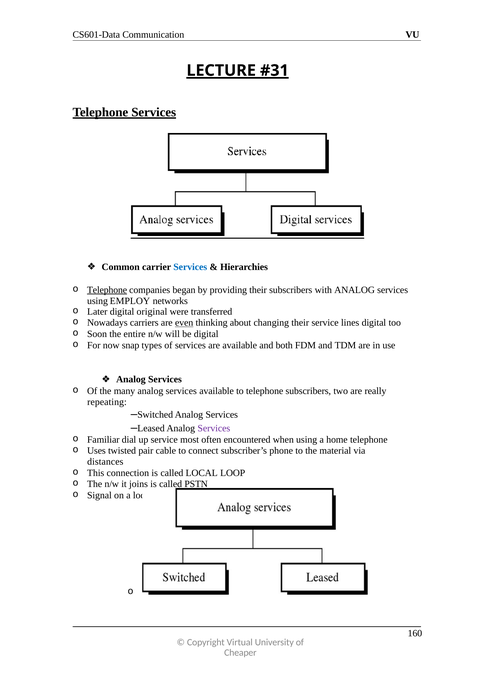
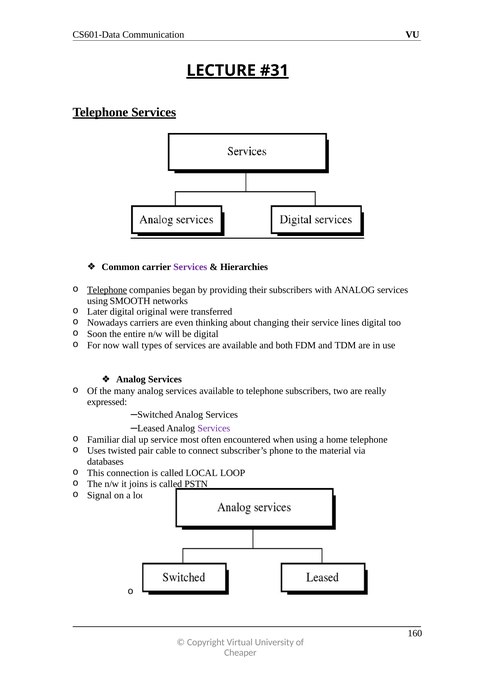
Services colour: blue -> purple (190, 267)
EMPLOY: EMPLOY -> SMOOTH (130, 301)
even underline: present -> none (184, 323)
snap: snap -> wall (131, 345)
repeating: repeating -> expressed (107, 402)
distances: distances -> databases (105, 462)
